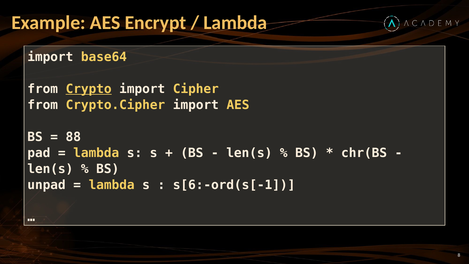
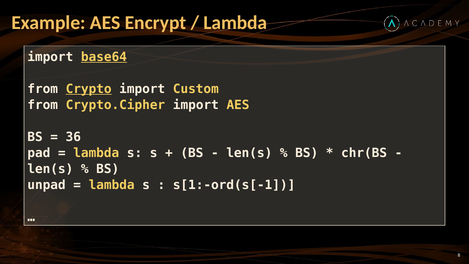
base64 underline: none -> present (104, 57)
Cipher: Cipher -> Custom (196, 89)
88: 88 -> 36 (73, 137)
s[6:-ord(s[-1: s[6:-ord(s[-1 -> s[1:-ord(s[-1 (234, 185)
